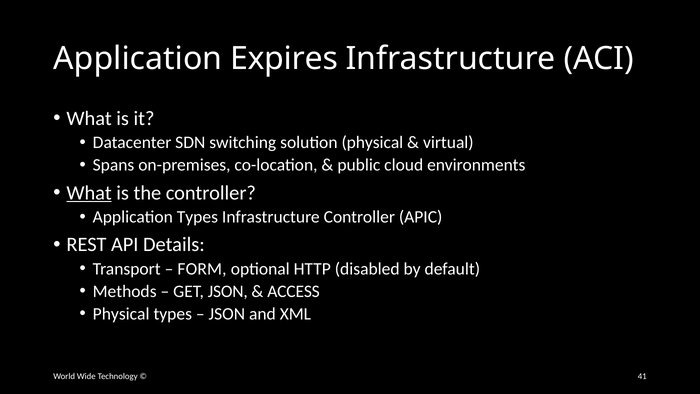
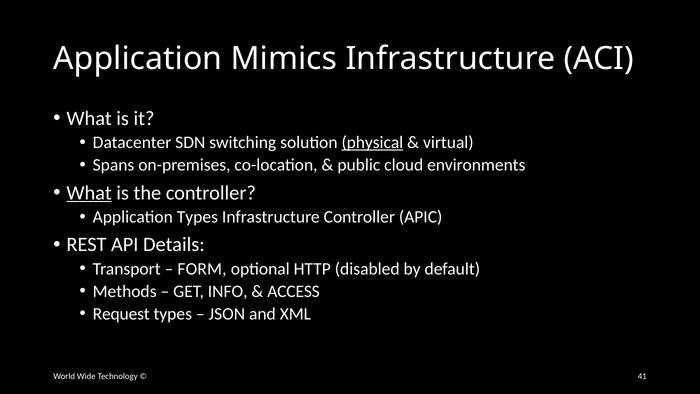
Expires: Expires -> Mimics (284, 59)
physical underline: none -> present (372, 142)
GET JSON: JSON -> INFO (228, 291)
Physical: Physical -> Request (121, 314)
